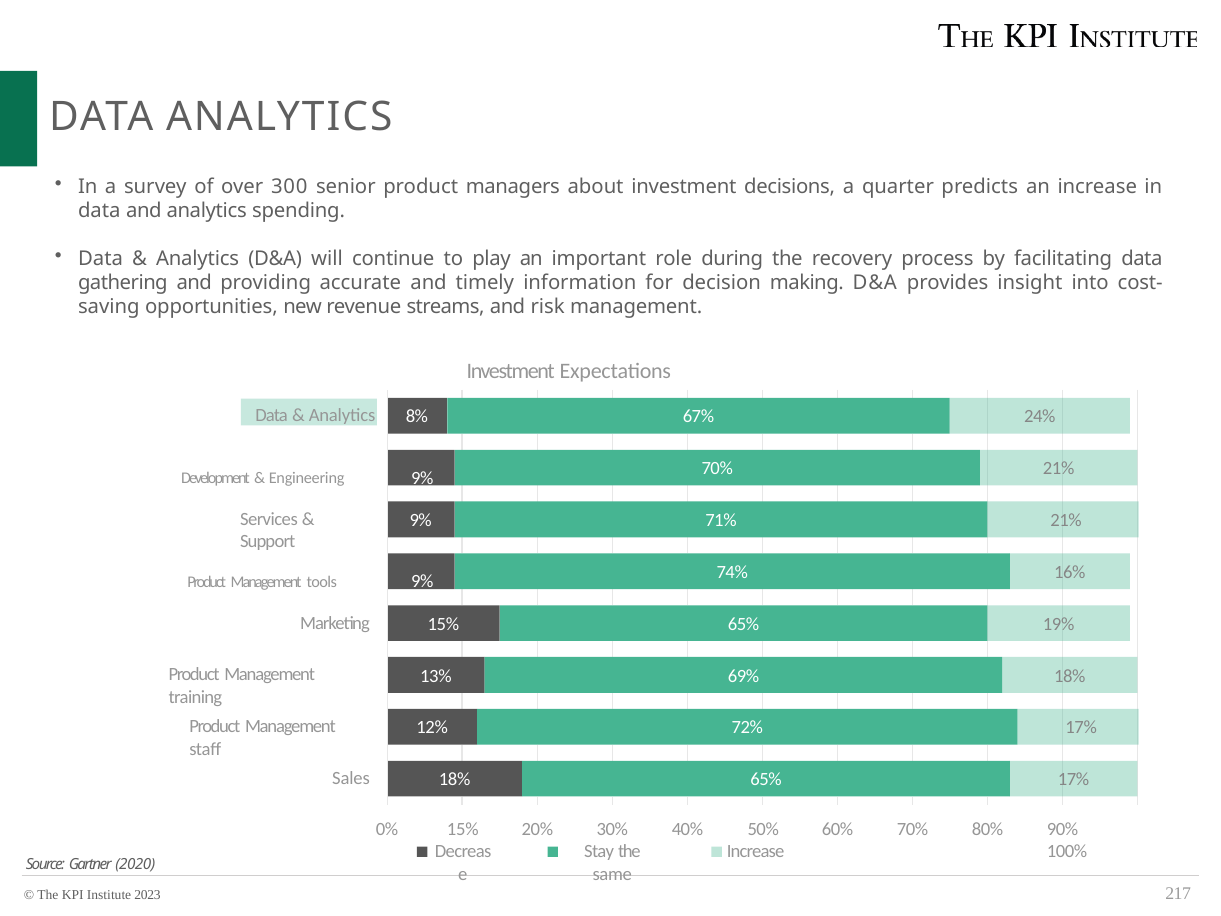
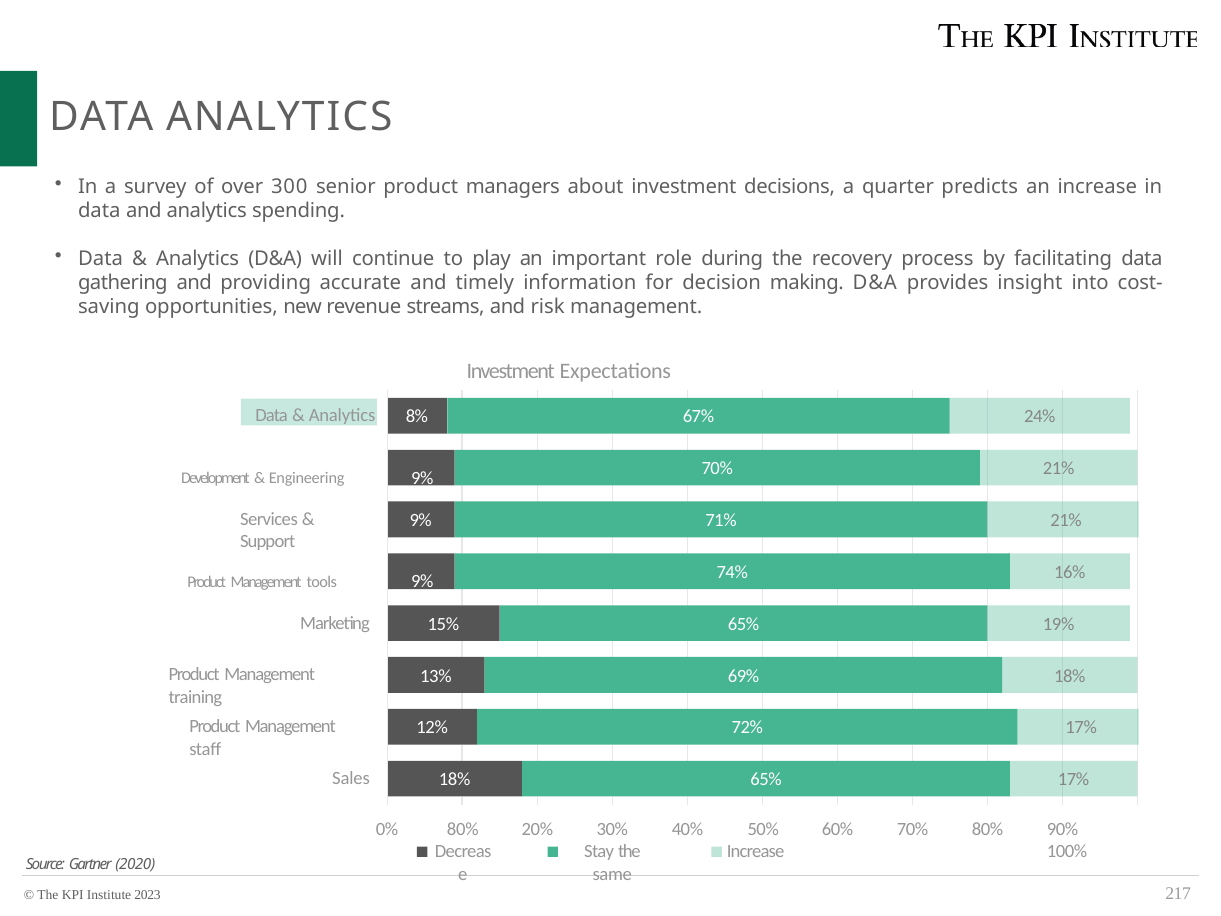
0% 15%: 15% -> 80% (463, 829)
